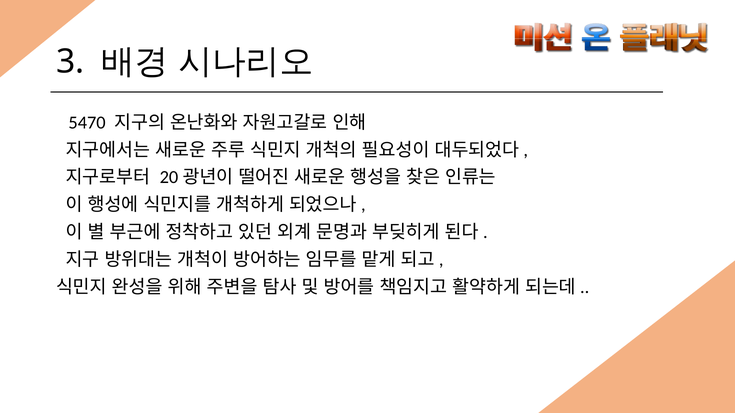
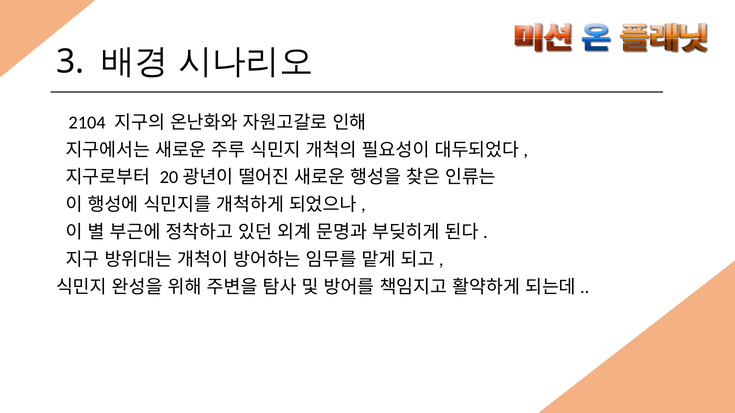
5470: 5470 -> 2104 (87, 123)
